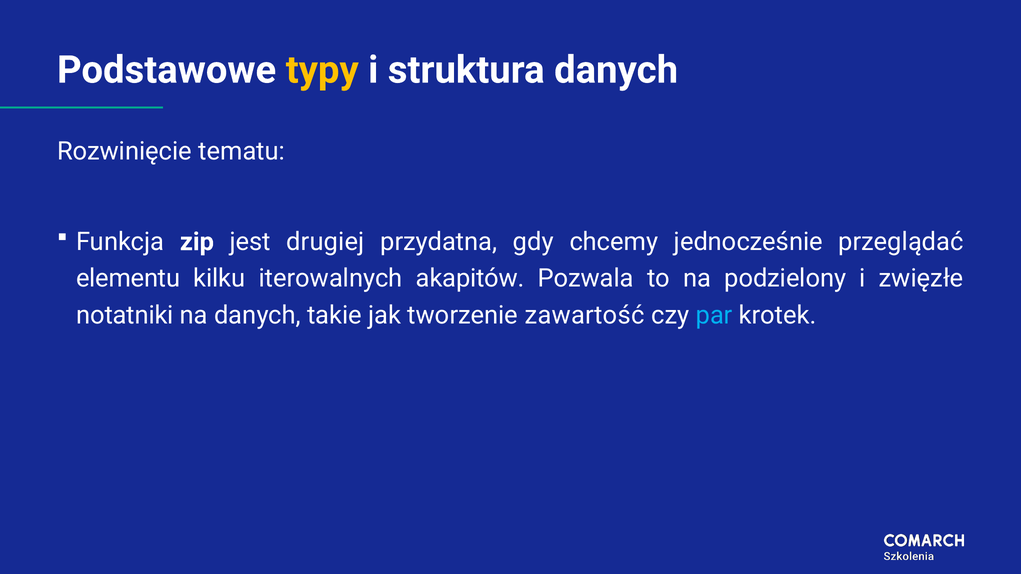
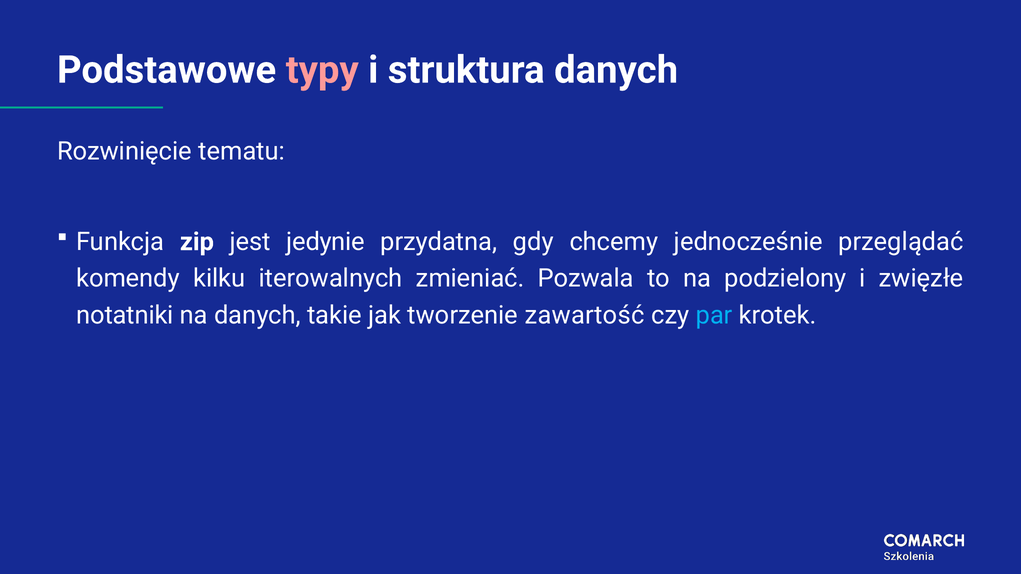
typy colour: yellow -> pink (322, 70)
drugiej: drugiej -> jedynie (326, 242)
elementu: elementu -> komendy (128, 279)
akapitów: akapitów -> zmieniać (470, 279)
